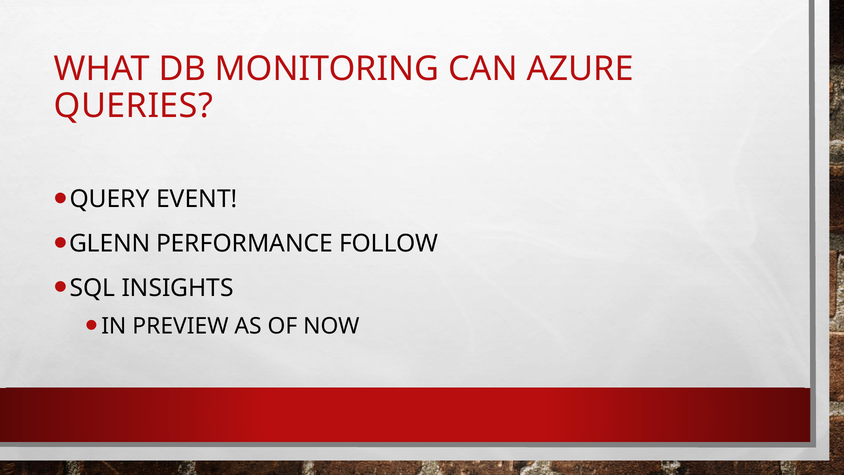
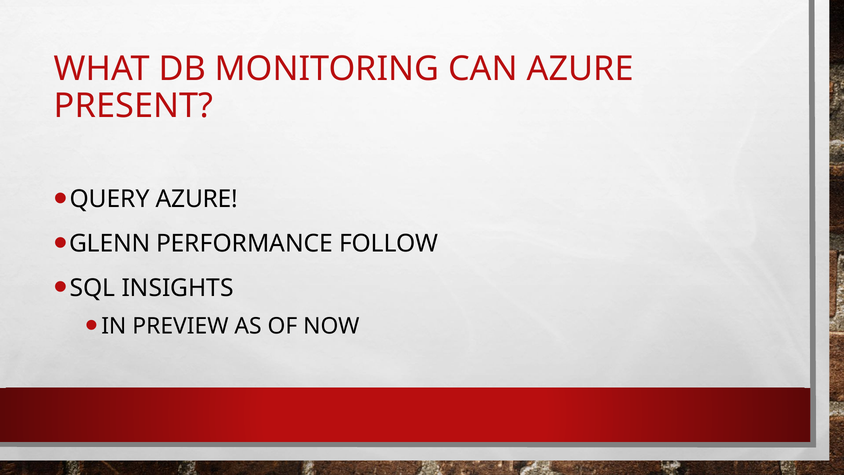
QUERIES: QUERIES -> PRESENT (134, 106)
QUERY EVENT: EVENT -> AZURE (197, 199)
